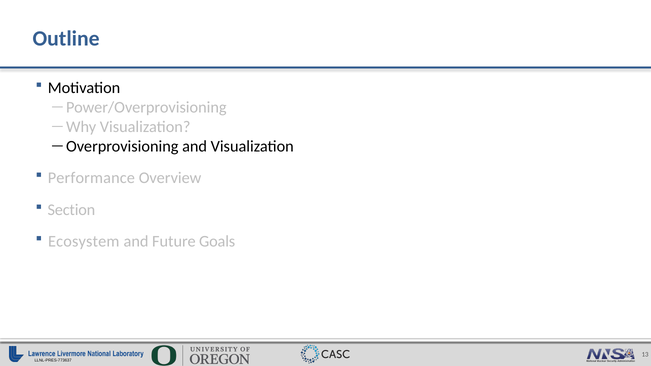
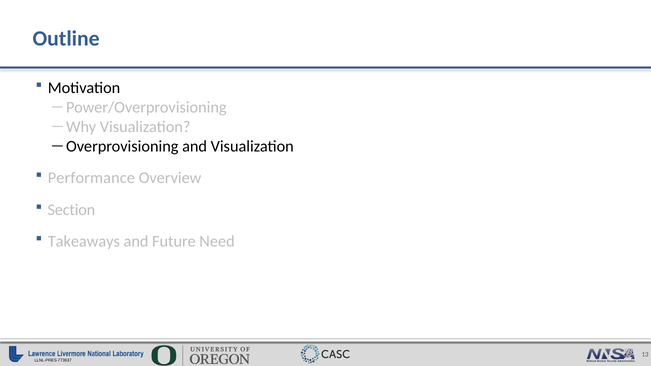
Ecosystem: Ecosystem -> Takeaways (84, 242)
Goals: Goals -> Need (217, 242)
